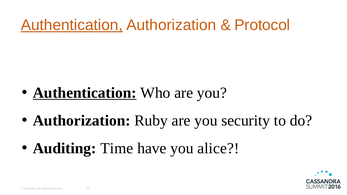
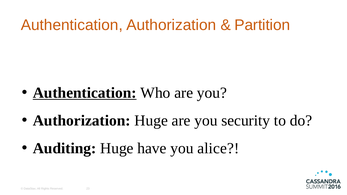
Authentication underline: present -> none (72, 25)
Protocol: Protocol -> Partition (262, 25)
Authorization Ruby: Ruby -> Huge (151, 121)
Auditing Time: Time -> Huge (117, 148)
